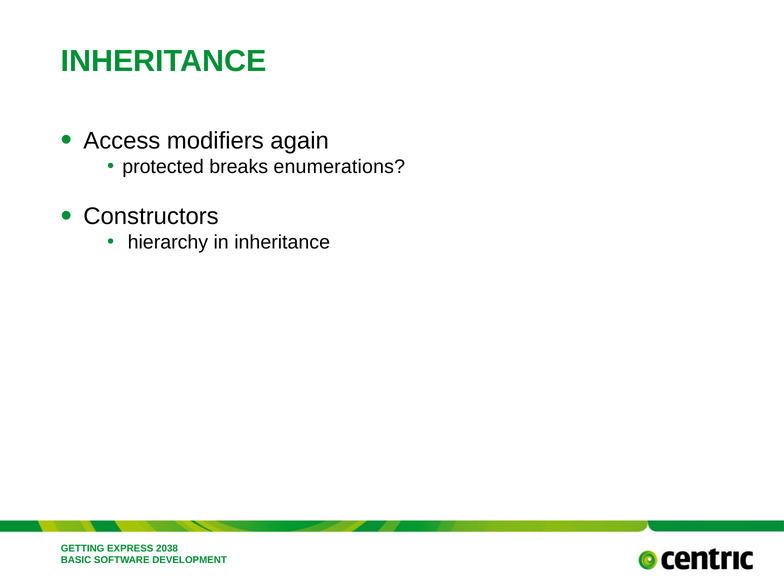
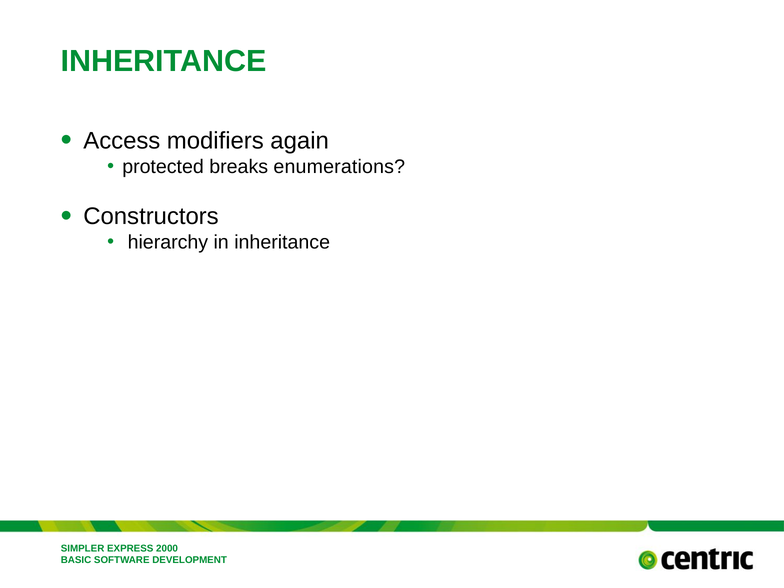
GETTING: GETTING -> SIMPLER (83, 548)
2038: 2038 -> 2000 (167, 548)
